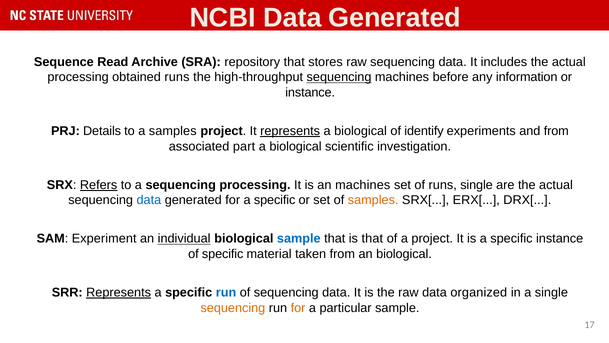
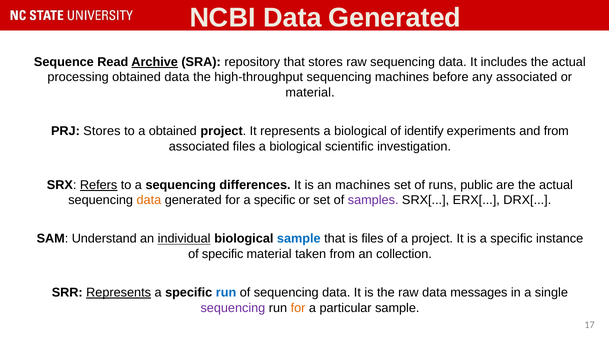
Archive underline: none -> present (155, 62)
obtained runs: runs -> data (177, 77)
sequencing underline: present -> none (339, 77)
any information: information -> associated (527, 77)
instance: instance -> material (310, 92)
PRJ Details: Details -> Stores (102, 131)
a samples: samples -> obtained (173, 131)
represents underline: present -> none (290, 131)
associated part: part -> files (244, 146)
sequencing processing: processing -> differences (255, 185)
runs single: single -> public (477, 185)
data colour: blue -> orange (149, 200)
samples colour: orange -> purple (373, 200)
Experiment: Experiment -> Understand (104, 238)
is that: that -> files (372, 238)
an biological: biological -> collection (404, 254)
organized: organized -> messages (479, 292)
sequencing colour: orange -> purple (233, 307)
